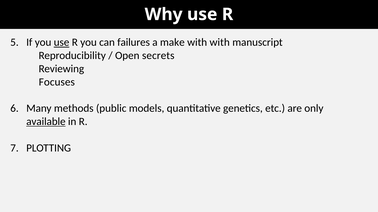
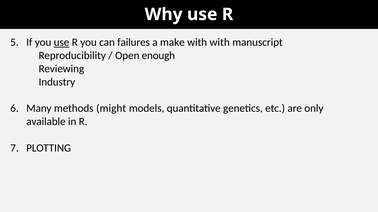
secrets: secrets -> enough (158, 56)
Focuses: Focuses -> Industry (57, 82)
public: public -> might (111, 109)
available underline: present -> none (46, 122)
